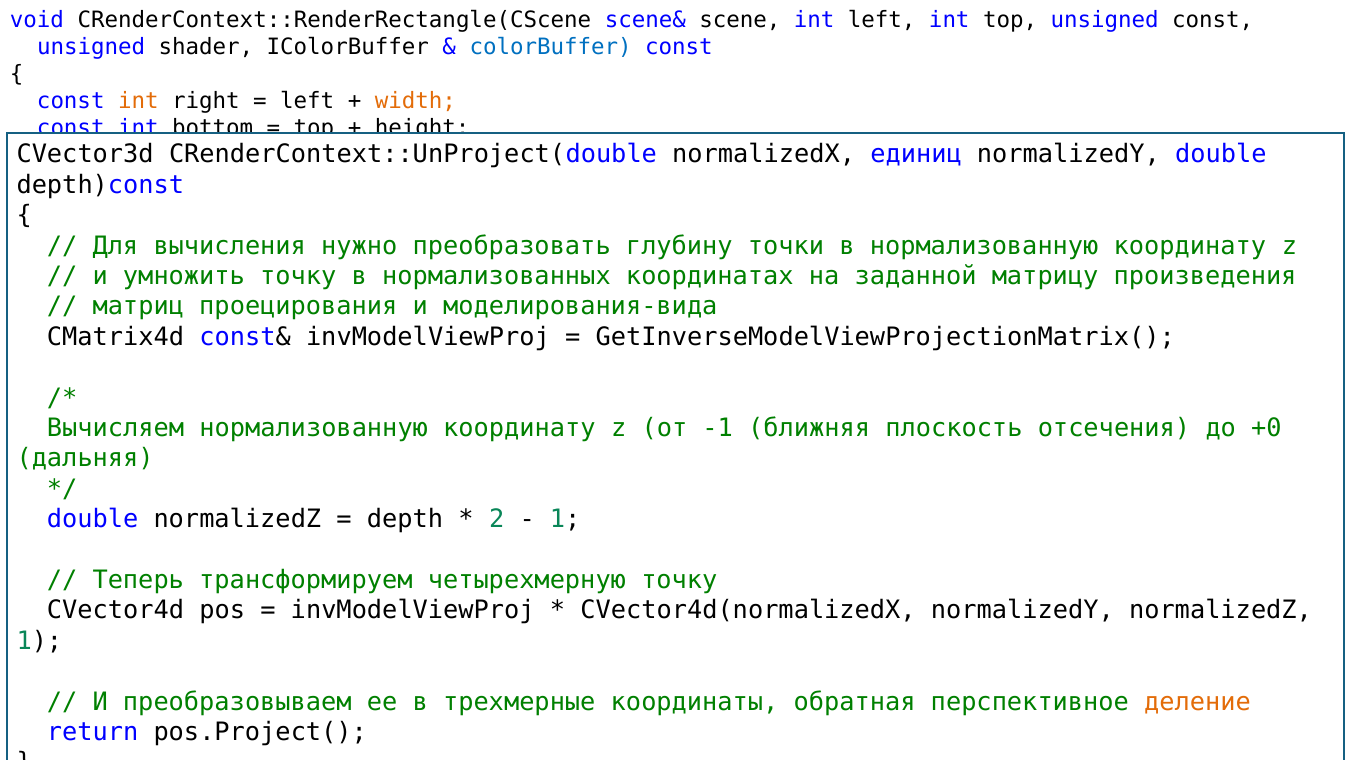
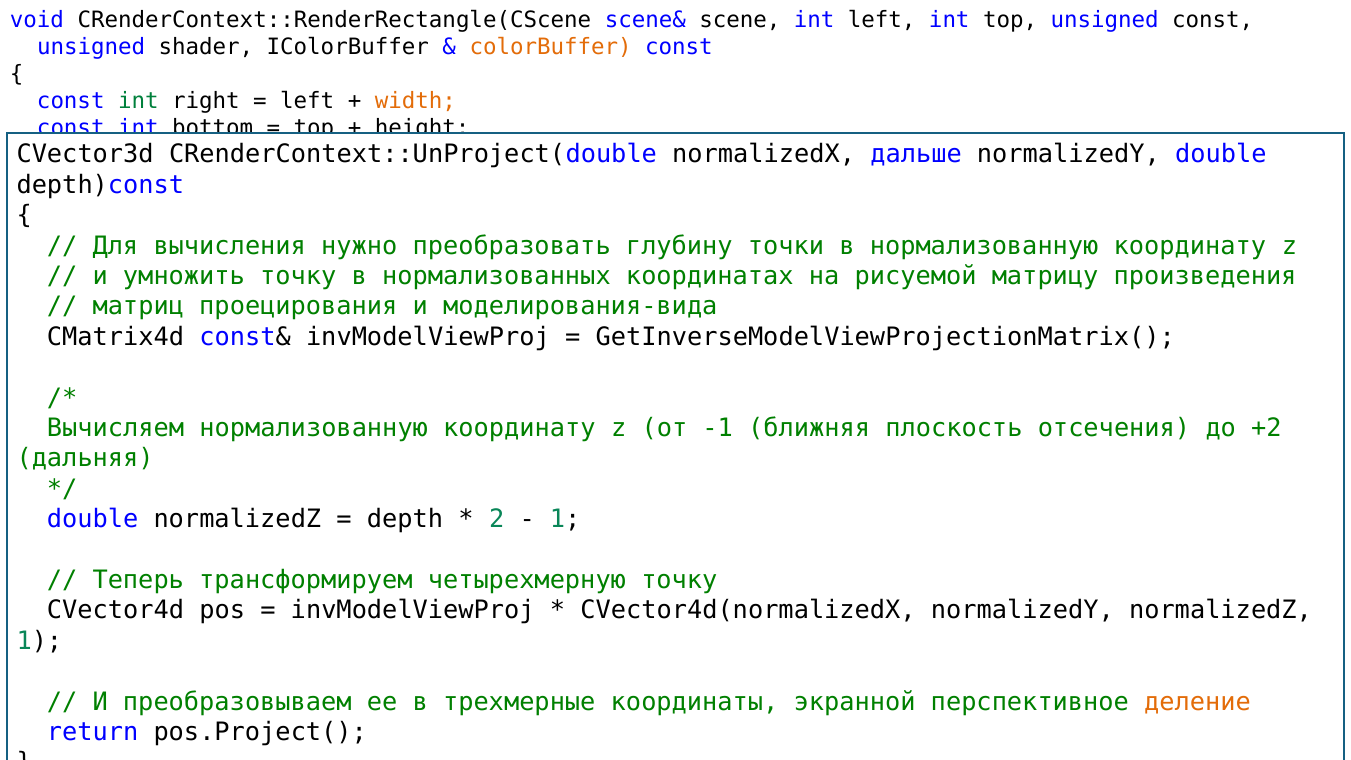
colorBuffer colour: blue -> orange (551, 47)
int colour: orange -> green (138, 101)
единиц: единиц -> дальше (916, 155)
на заданной: заданной -> рисуемой (916, 276)
+0: +0 -> +2 (1266, 428)
обратная: обратная -> экранной (855, 702)
